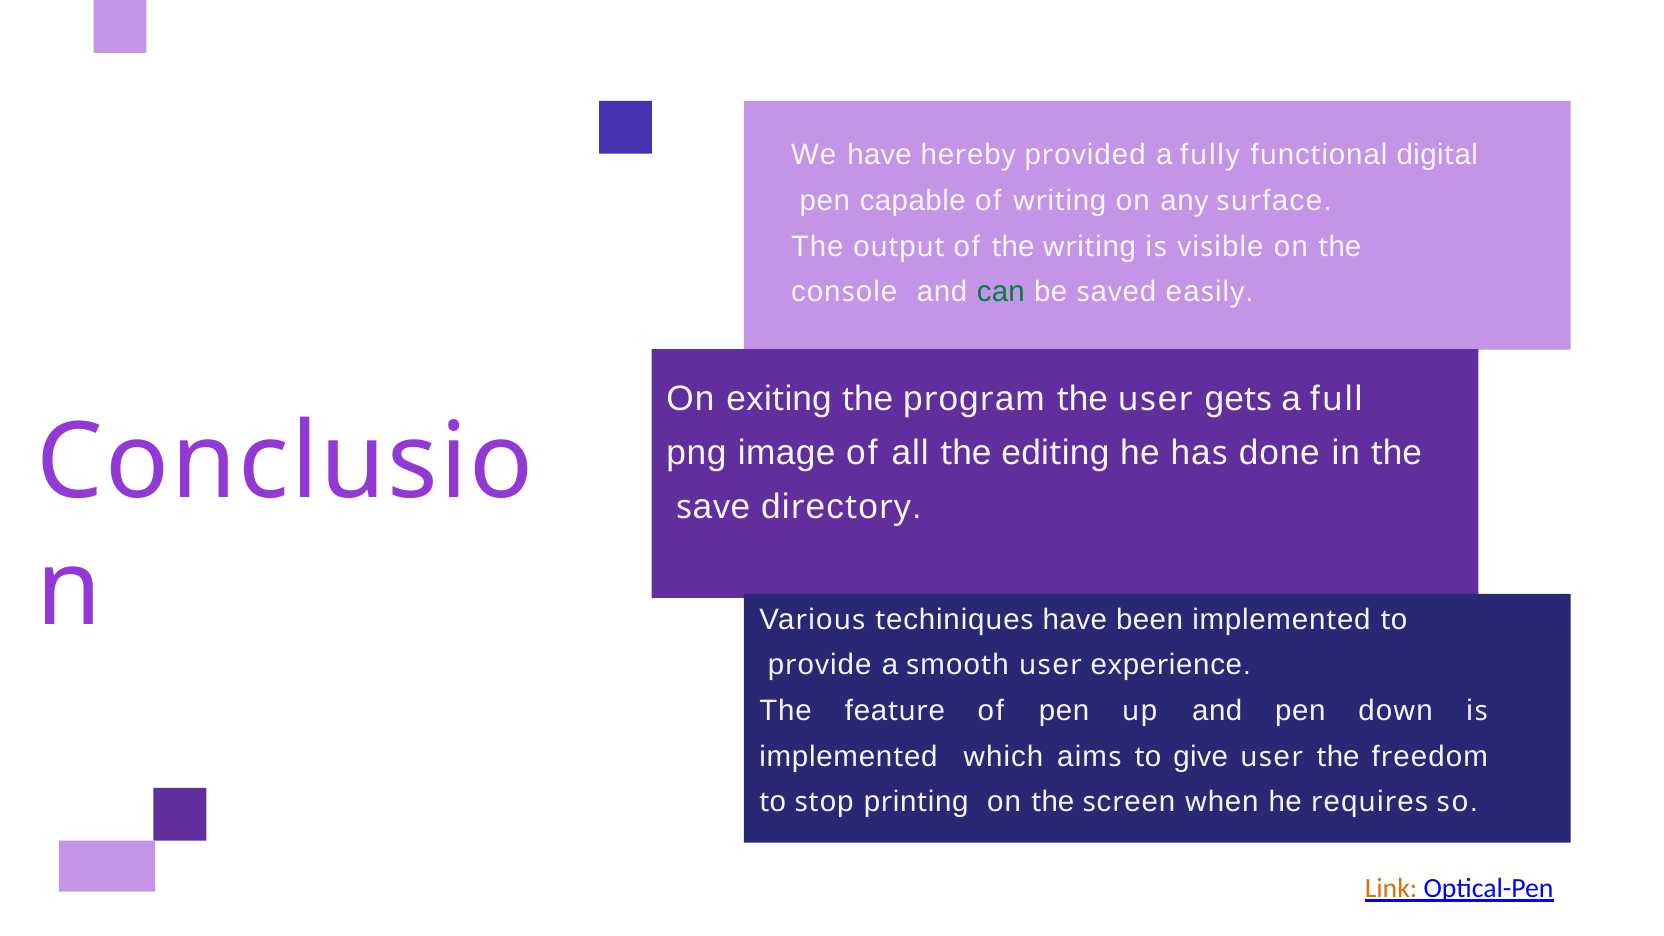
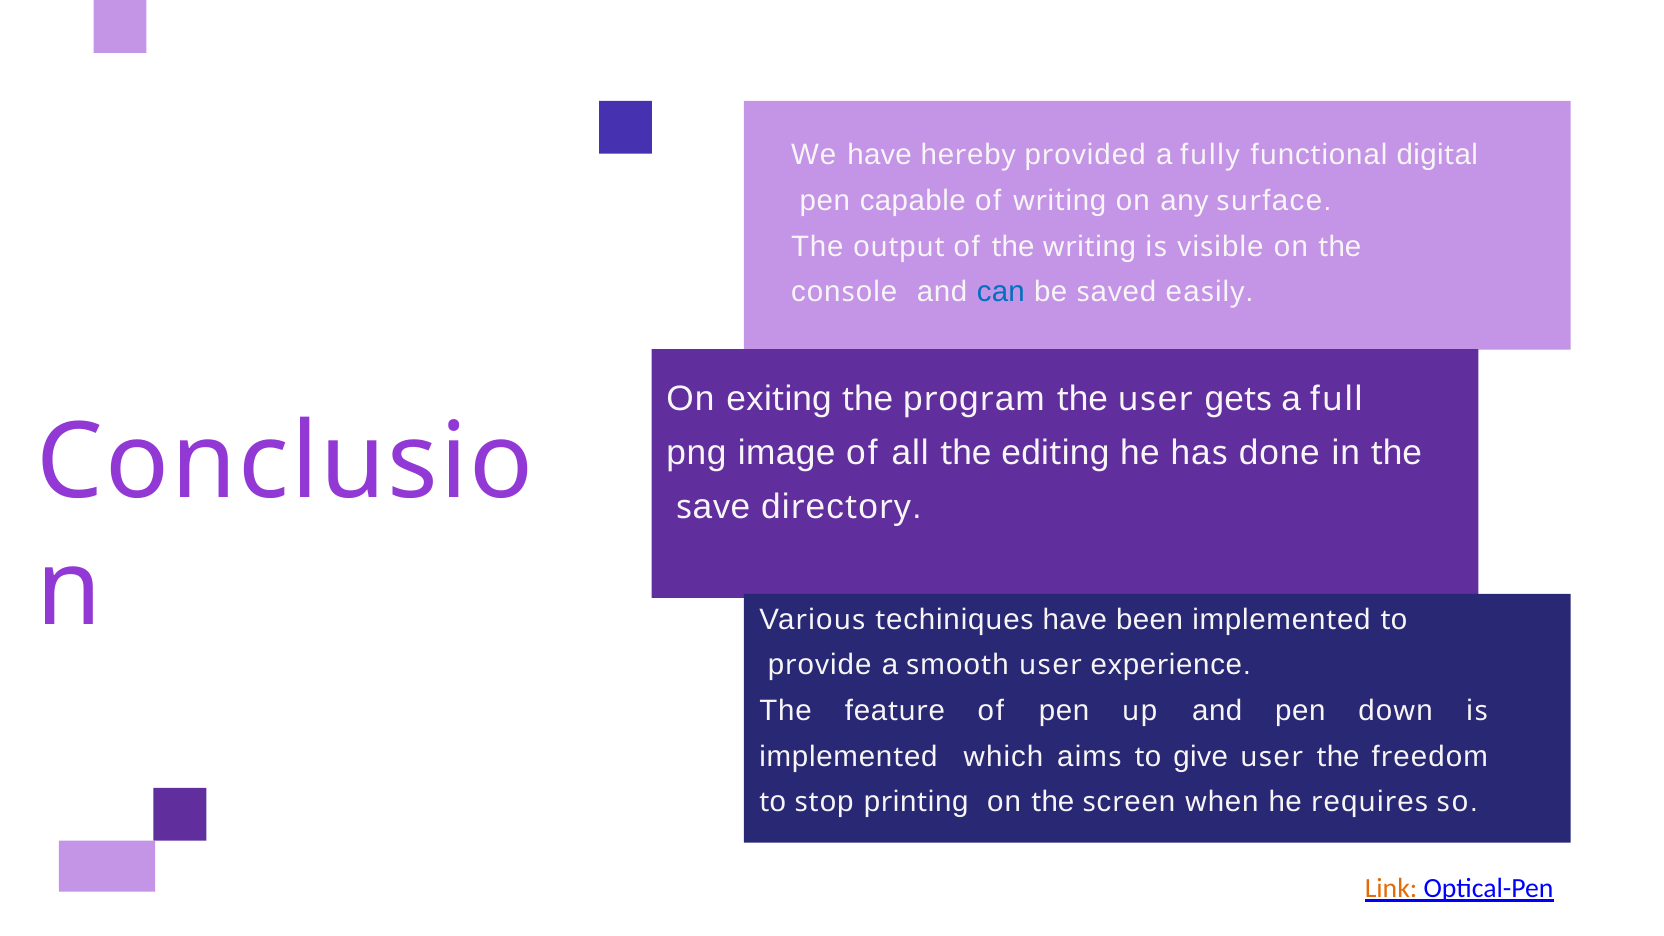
can colour: green -> blue (1001, 292)
